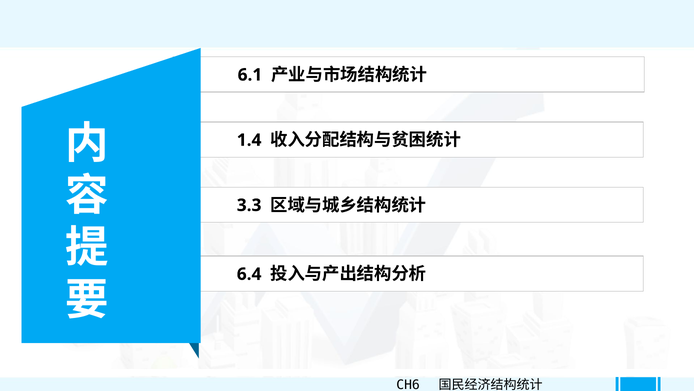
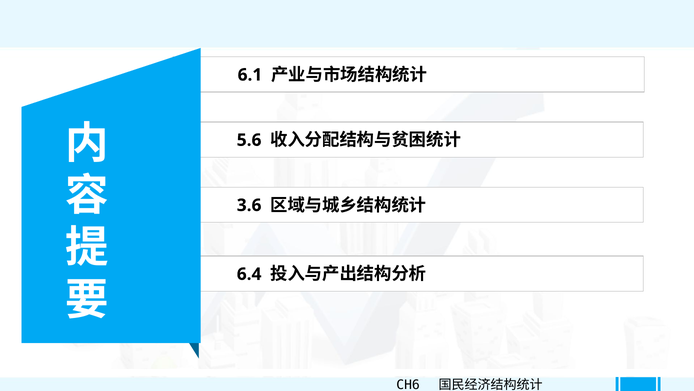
1.4: 1.4 -> 5.6 (249, 140)
3.3: 3.3 -> 3.6 (249, 205)
